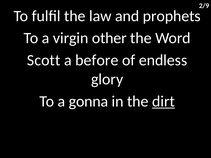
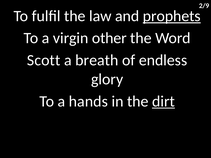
prophets underline: none -> present (172, 16)
before: before -> breath (97, 60)
gonna: gonna -> hands (88, 101)
